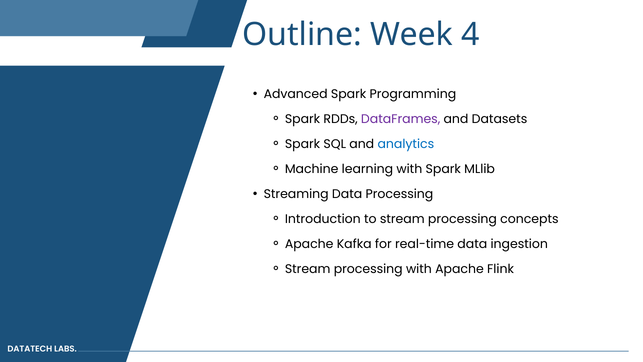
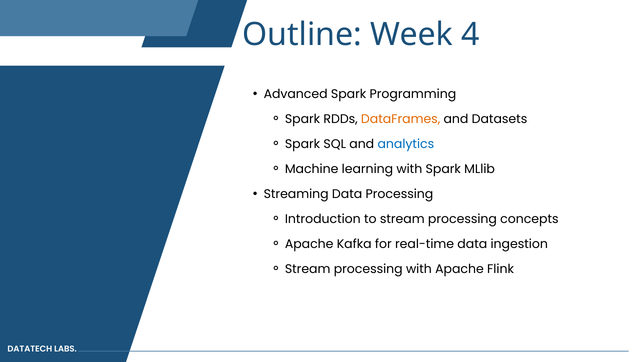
DataFrames colour: purple -> orange (401, 119)
